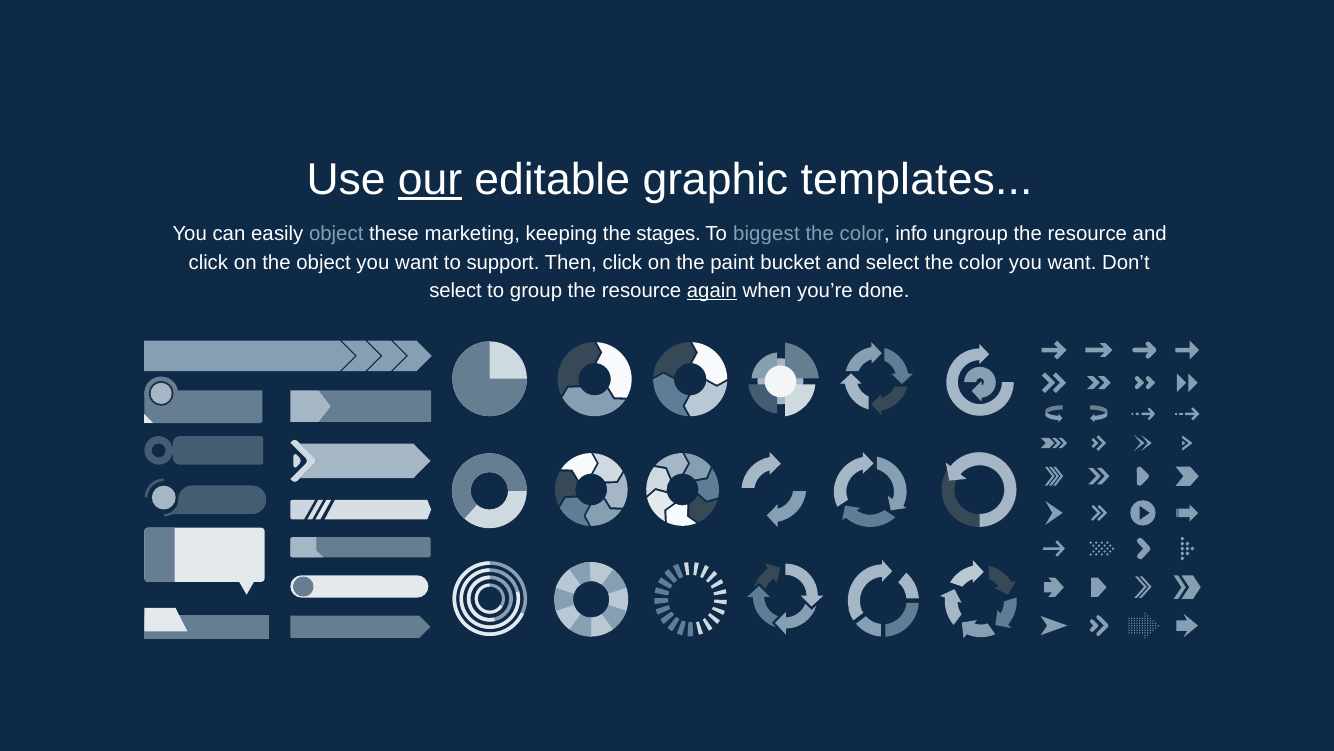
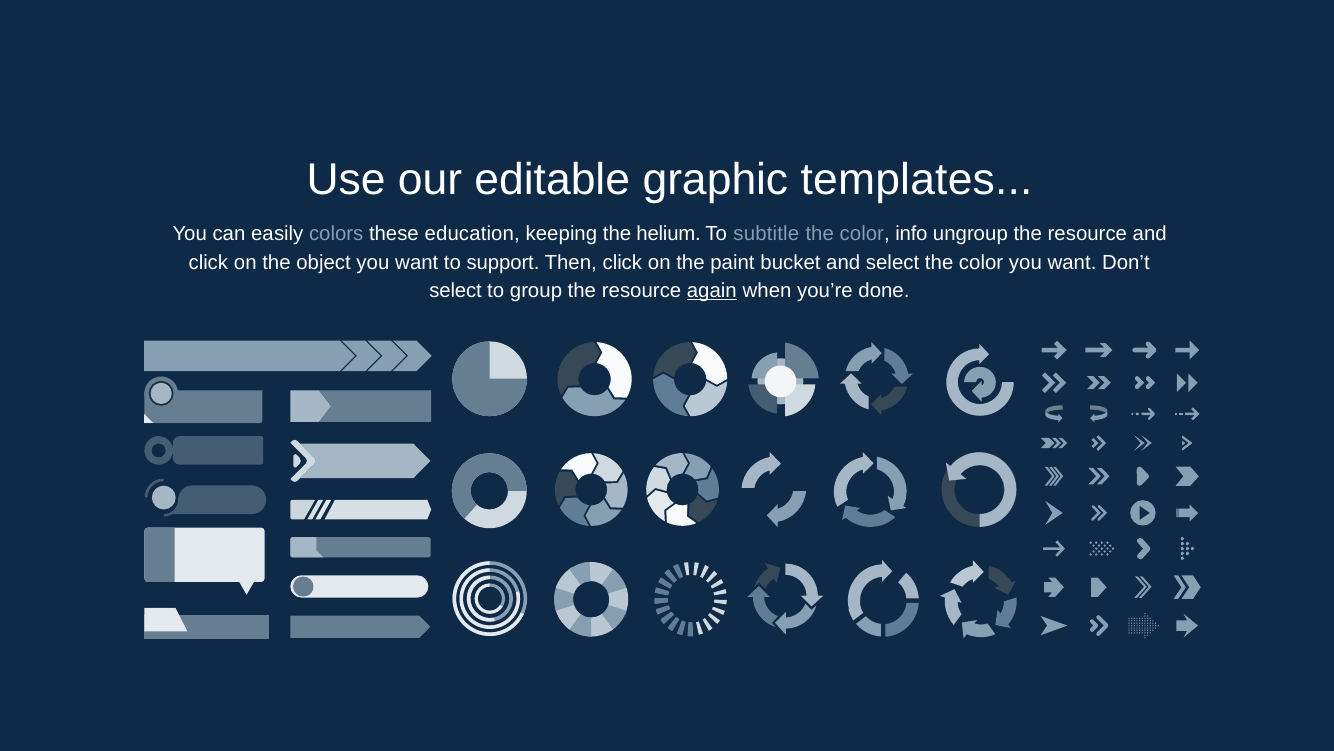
our underline: present -> none (430, 179)
easily object: object -> colors (336, 234)
marketing: marketing -> education (472, 234)
stages: stages -> helium (669, 234)
biggest: biggest -> subtitle (766, 234)
